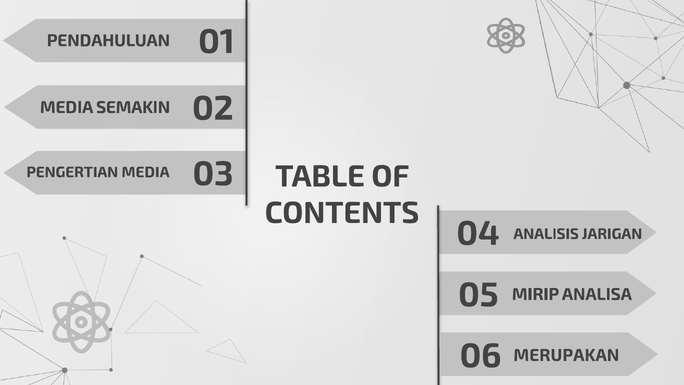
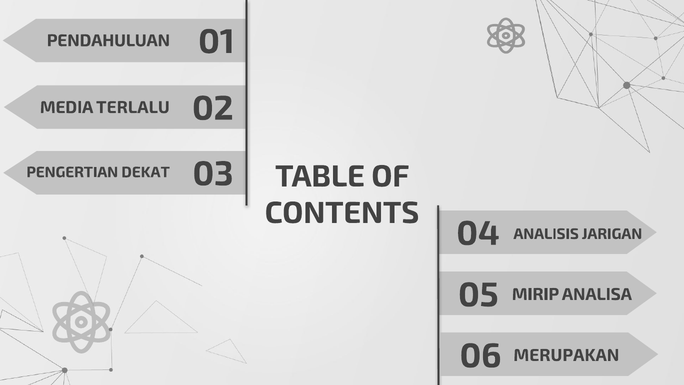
SEMAKIN: SEMAKIN -> TERLALU (133, 107)
PENGERTIAN MEDIA: MEDIA -> DEKAT (146, 172)
